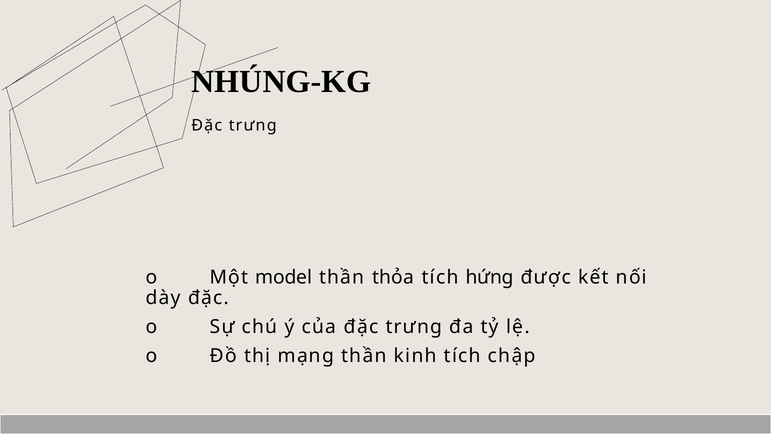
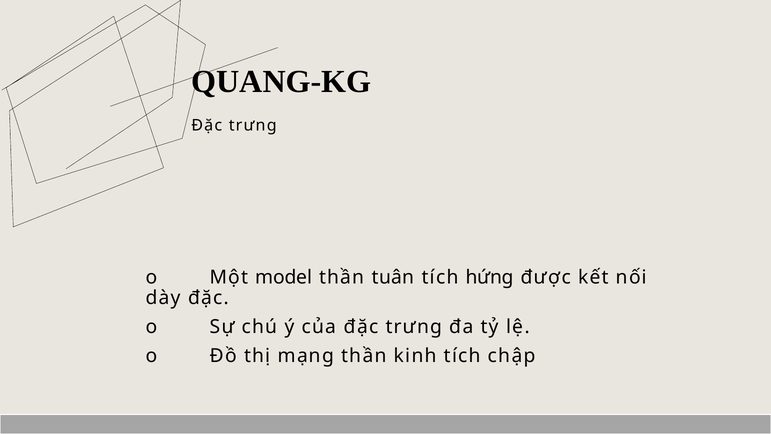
NHÚNG-KG: NHÚNG-KG -> QUANG-KG (281, 82)
thỏa: thỏa -> tuân (393, 277)
